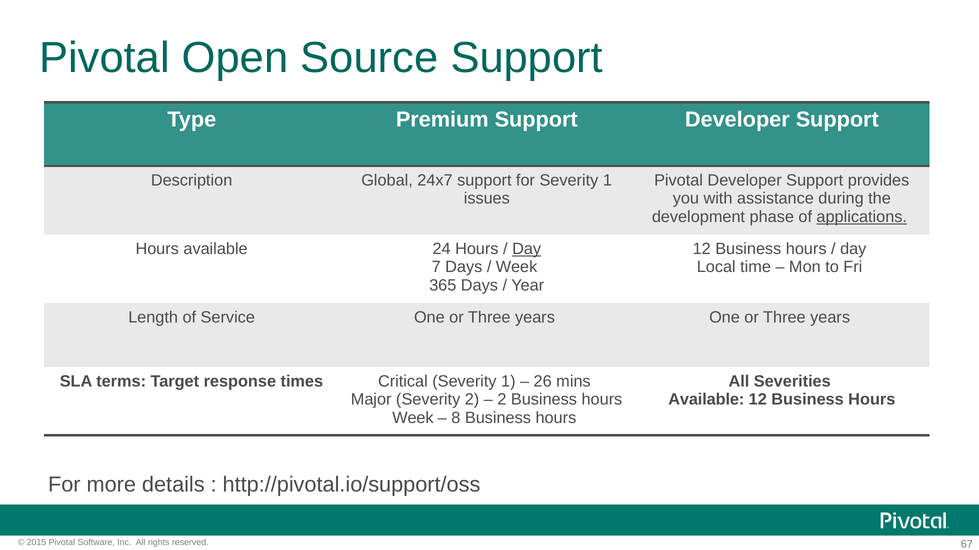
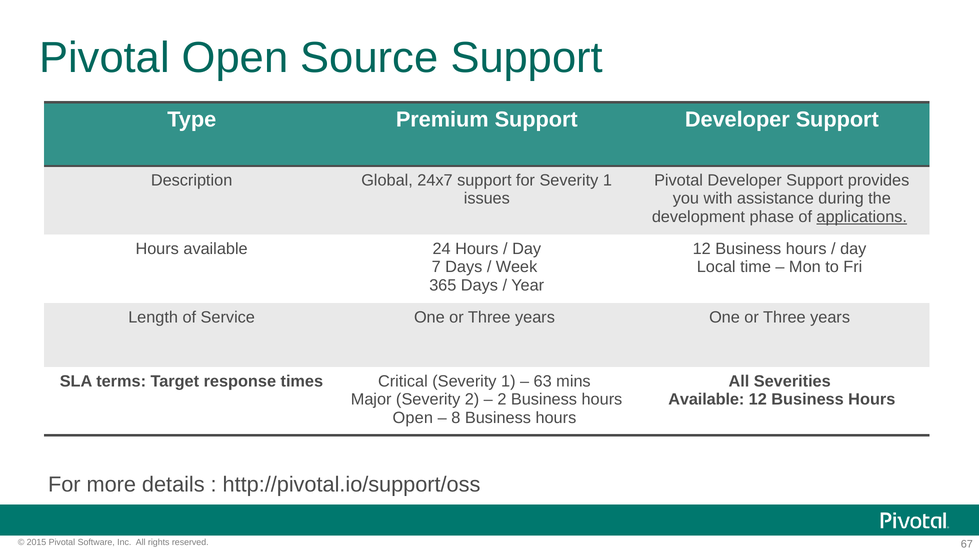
Day underline: present -> none (527, 249)
26: 26 -> 63 (543, 382)
Week: Week -> Open (413, 418)
